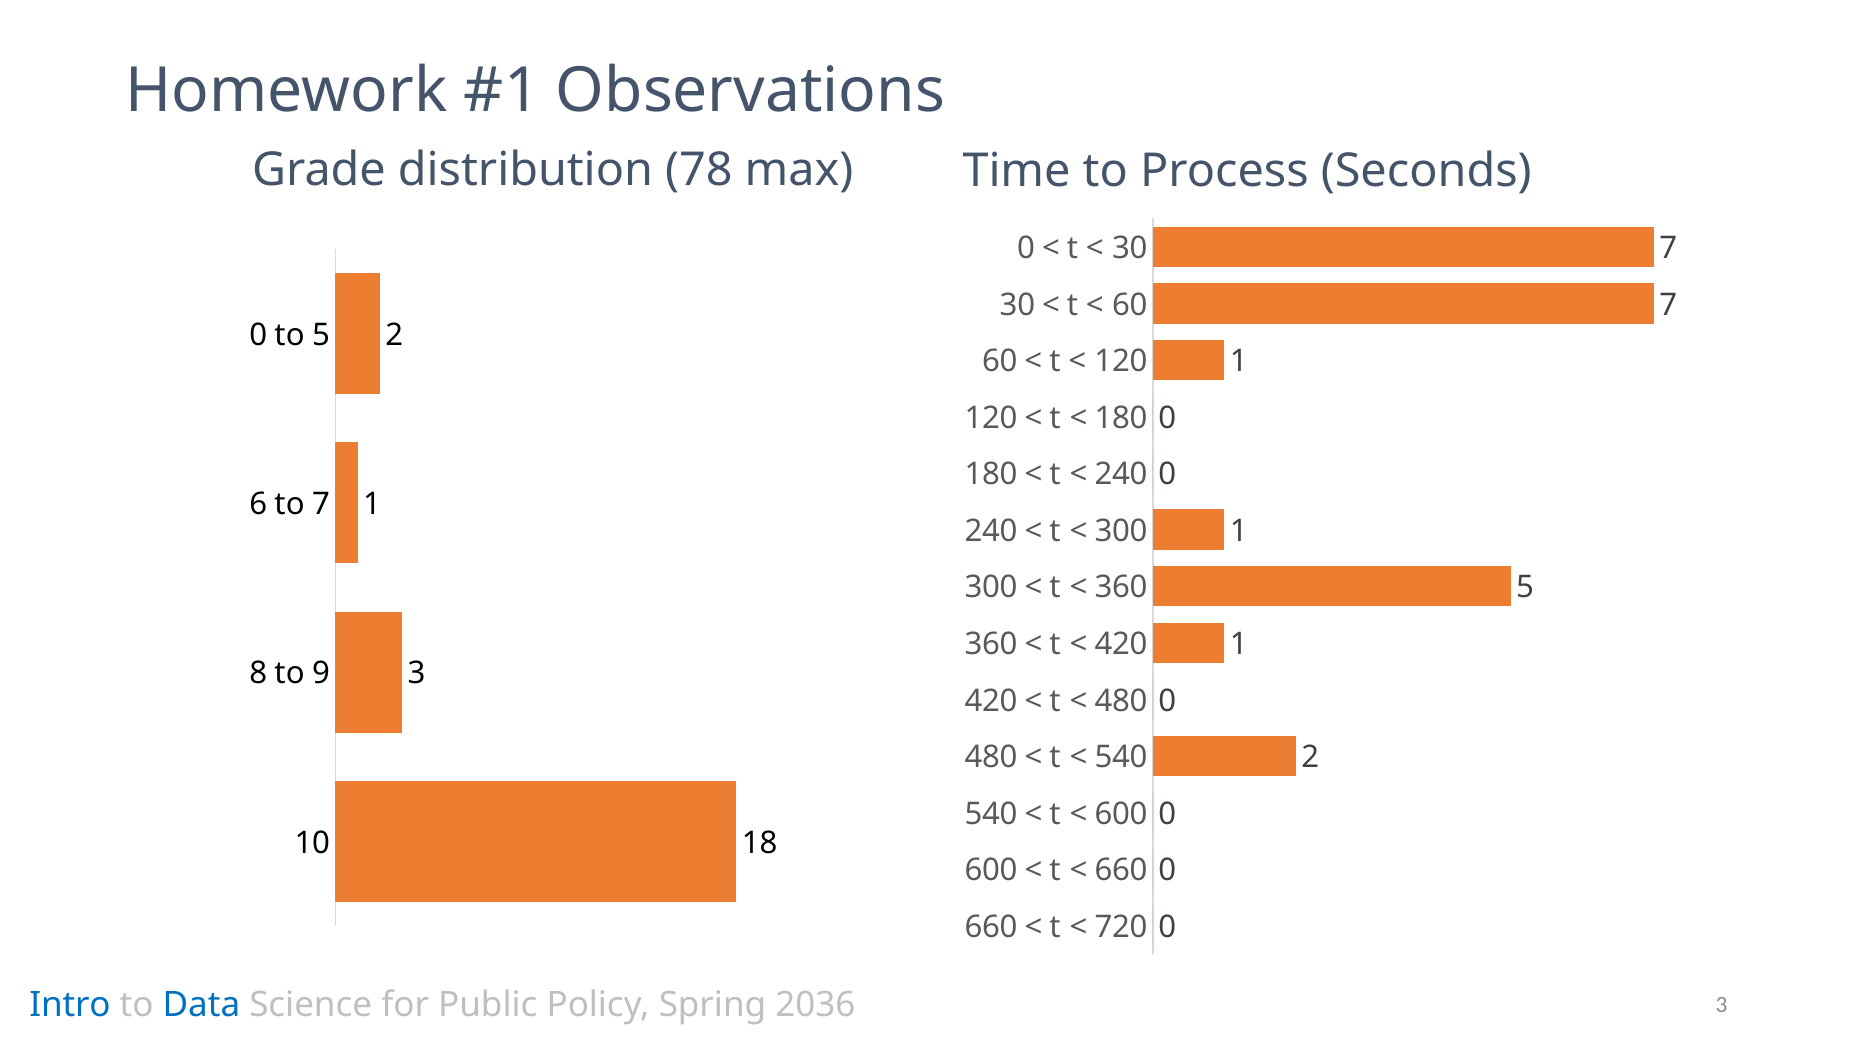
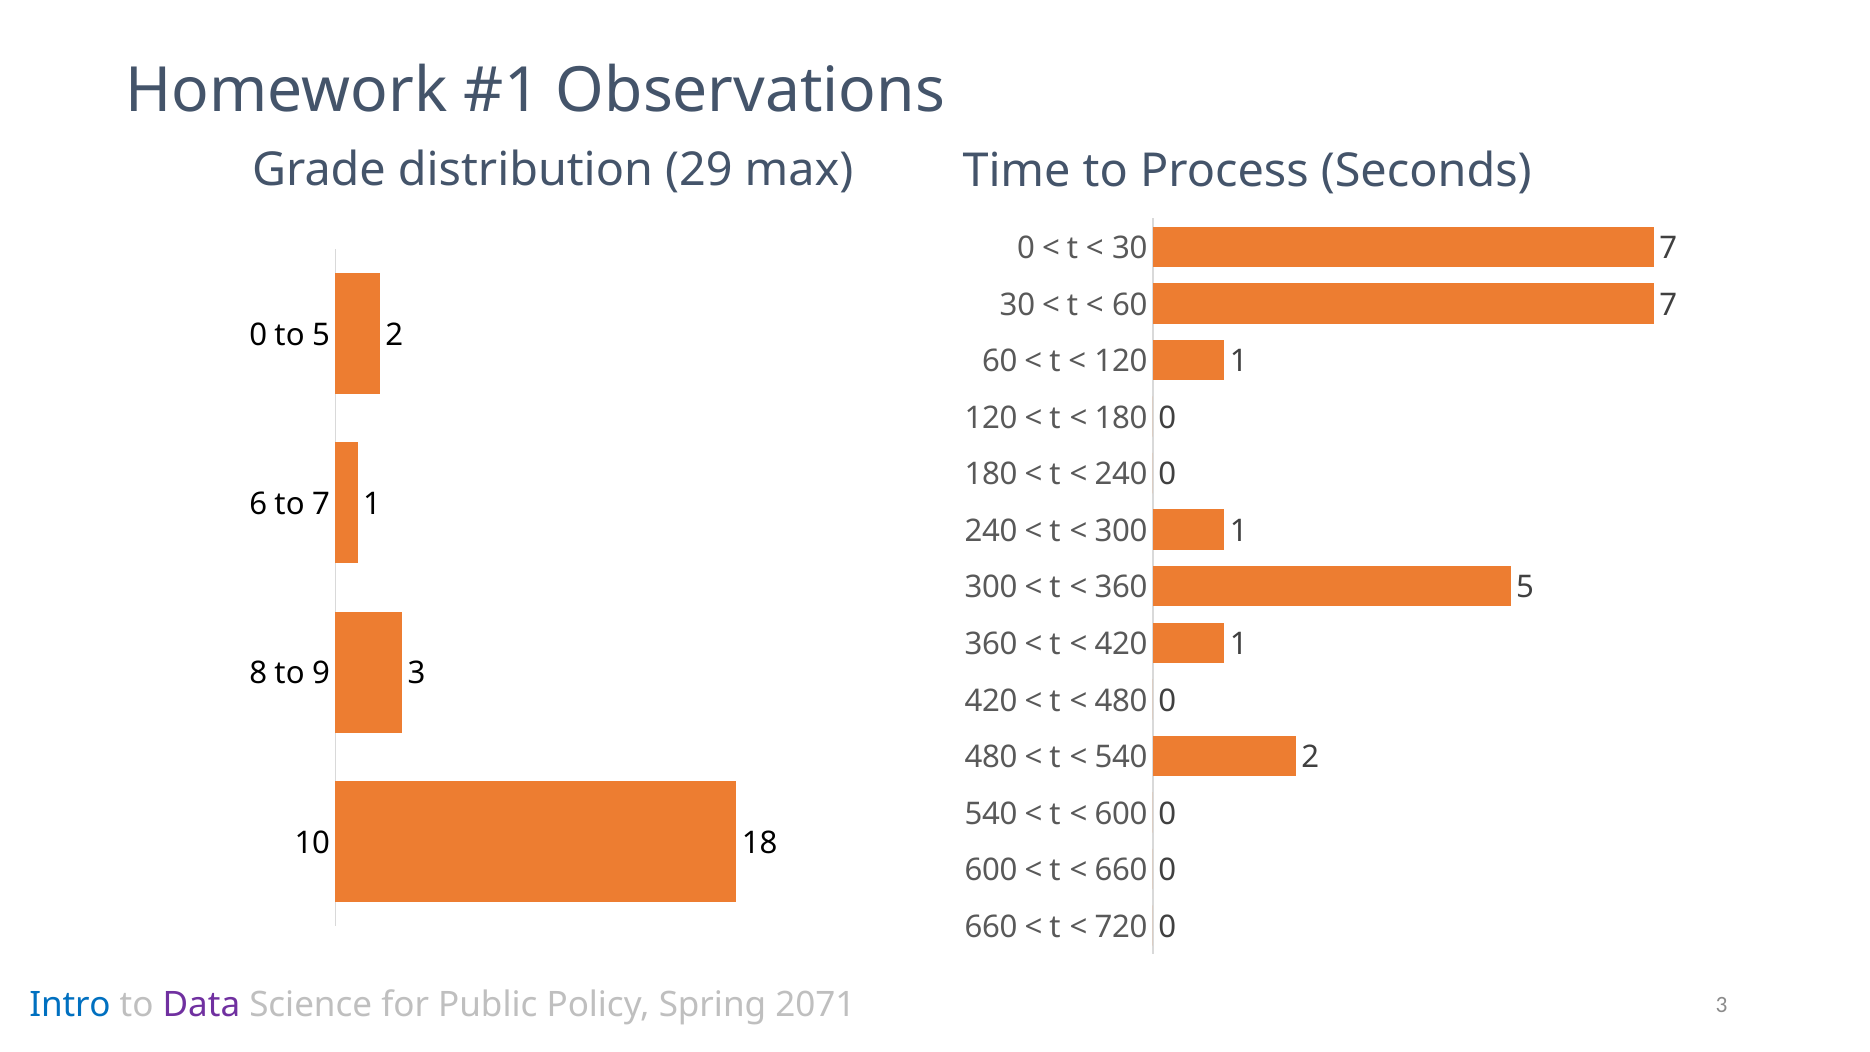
78: 78 -> 29 (699, 170)
Data colour: blue -> purple (201, 1005)
2036: 2036 -> 2071 (815, 1005)
